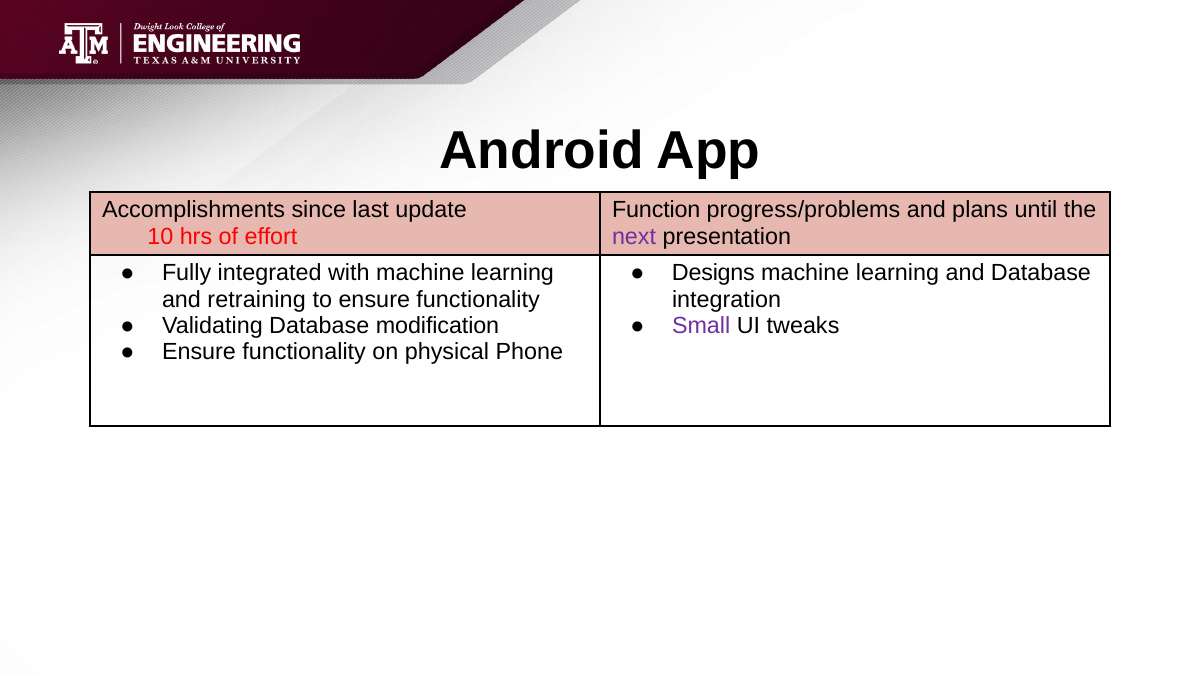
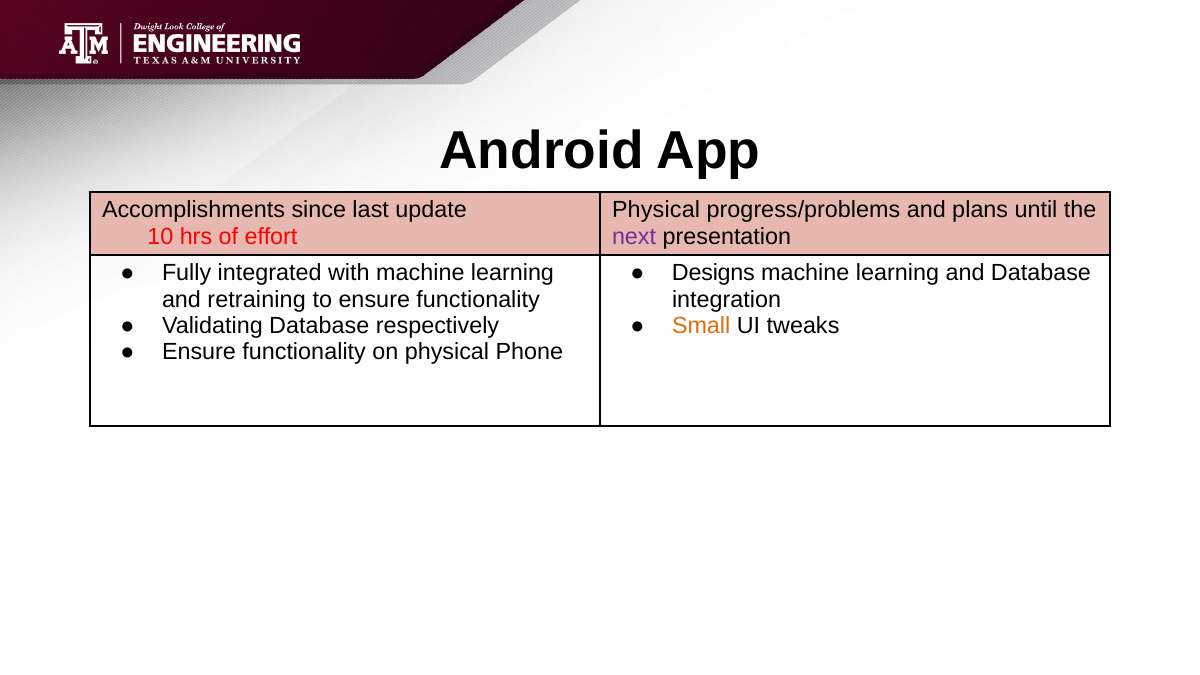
Function: Function -> Physical (656, 210)
modification: modification -> respectively (437, 326)
Small colour: purple -> orange (701, 326)
